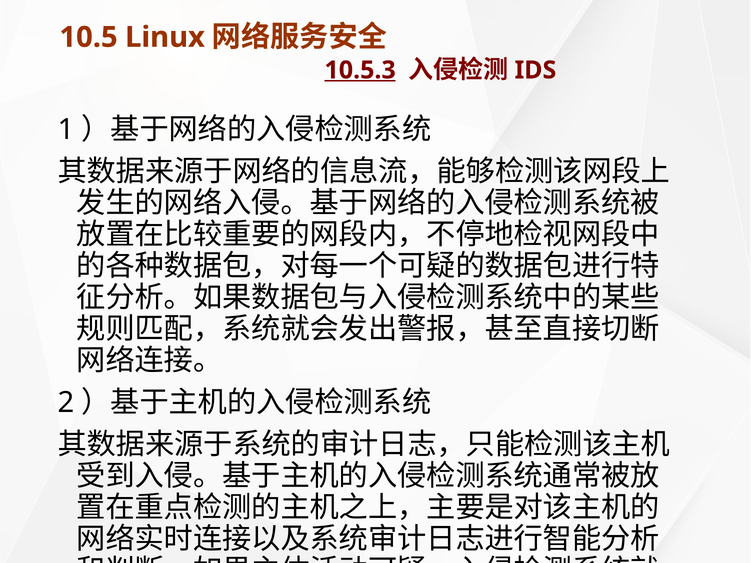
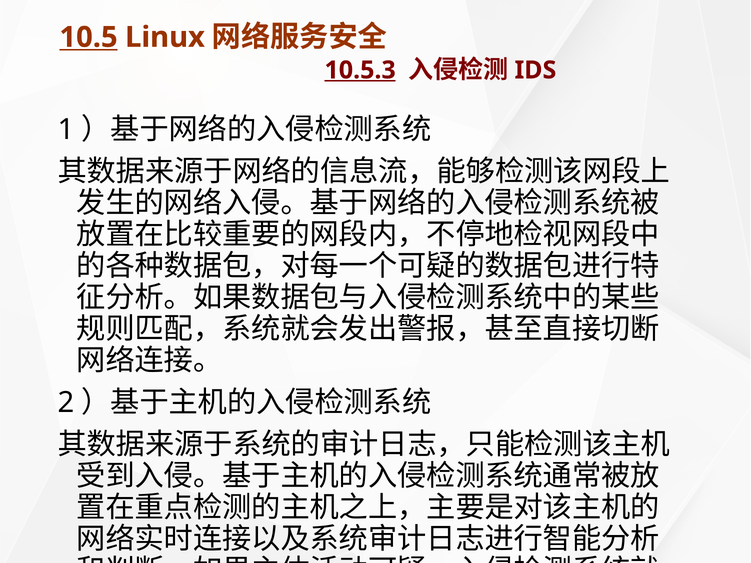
10.5 underline: none -> present (89, 37)
